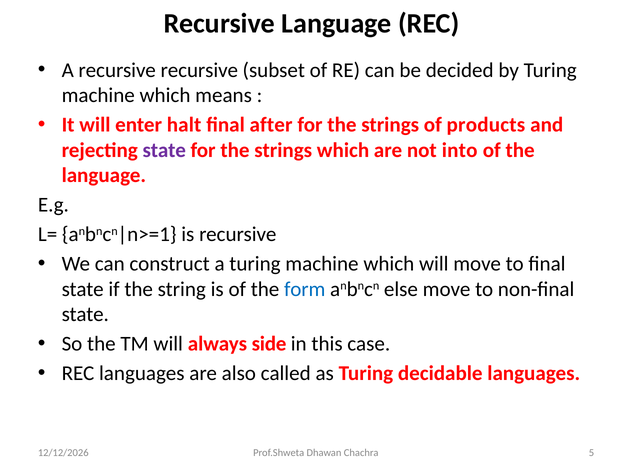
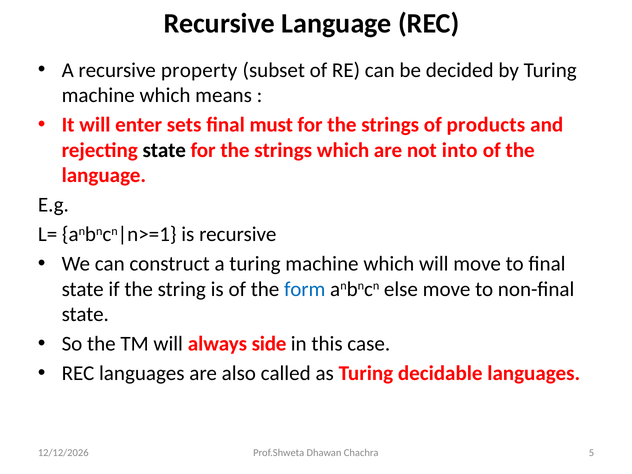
recursive recursive: recursive -> property (199, 70)
halt: halt -> sets (184, 125)
after: after -> must (271, 125)
state colour: purple -> black (164, 150)
